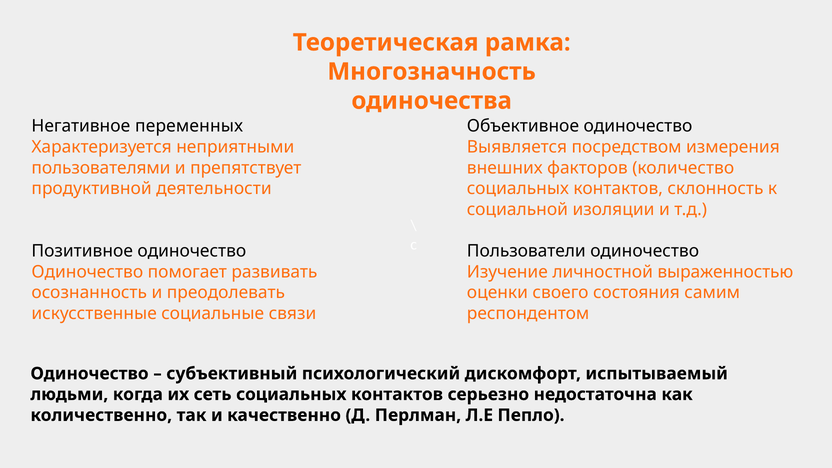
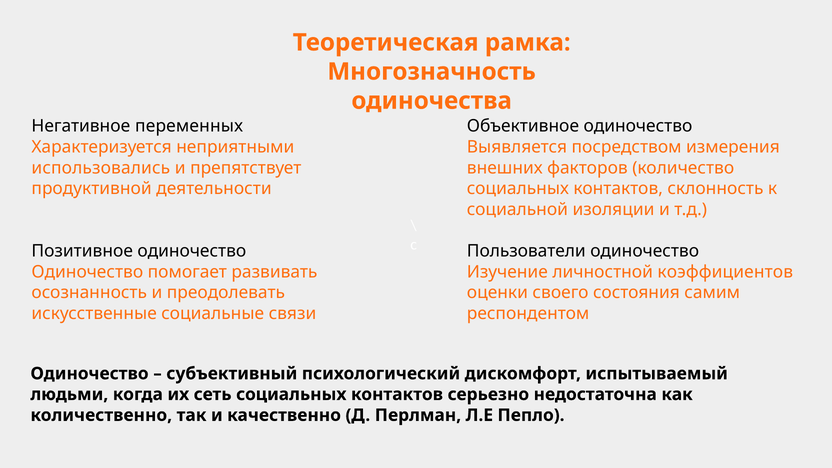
пользователями: пользователями -> использовались (101, 168)
выраженностью: выраженностью -> коэффициентов (725, 272)
